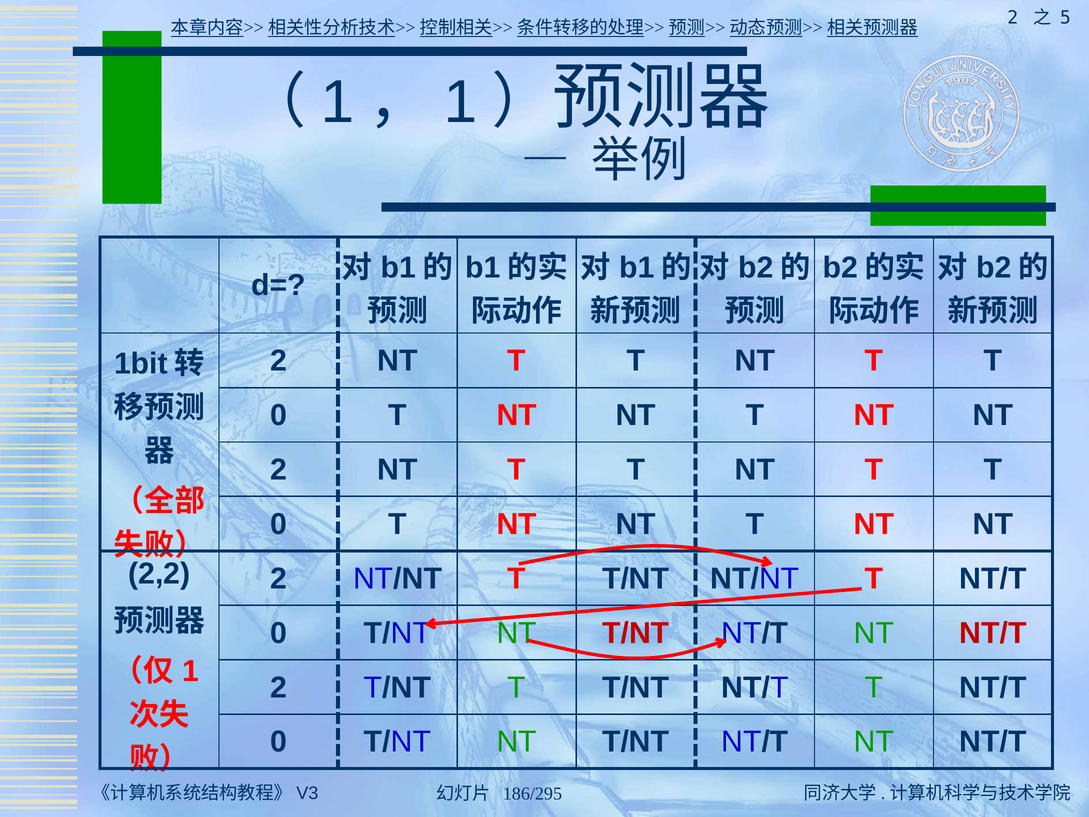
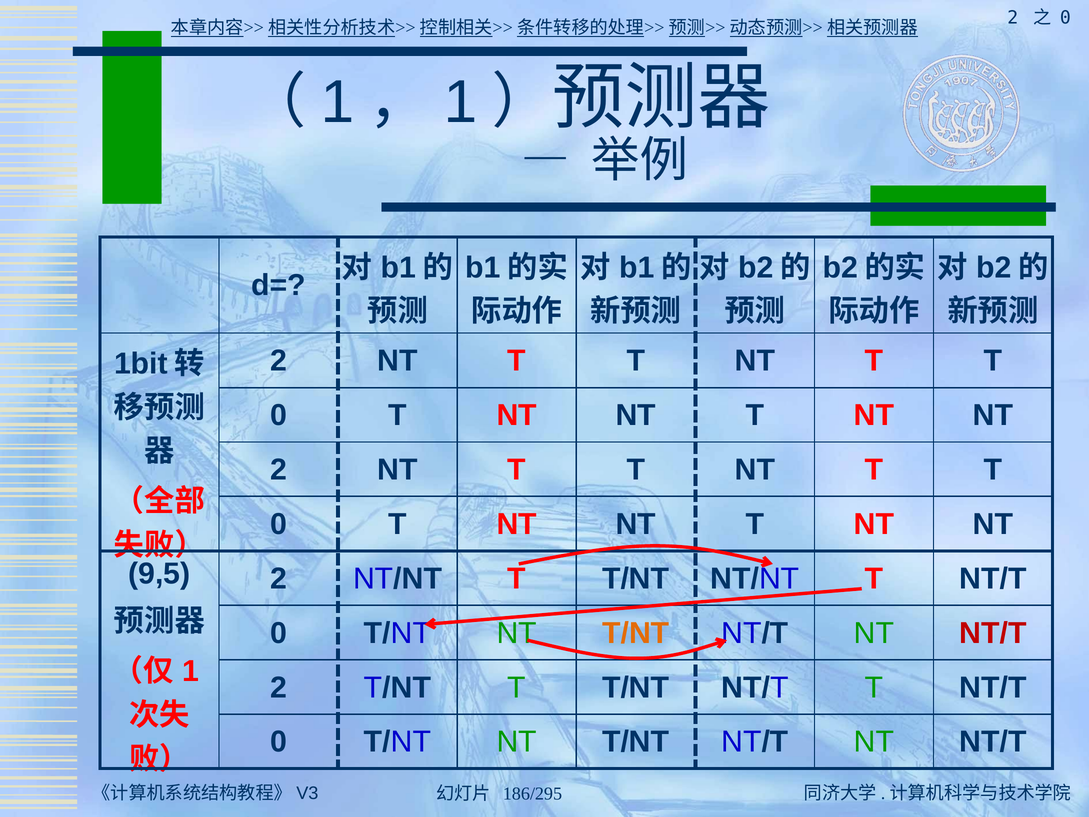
5: 5 -> 0 (1065, 18)
2,2: 2,2 -> 9,5 (159, 573)
T/NT colour: red -> orange (636, 633)
